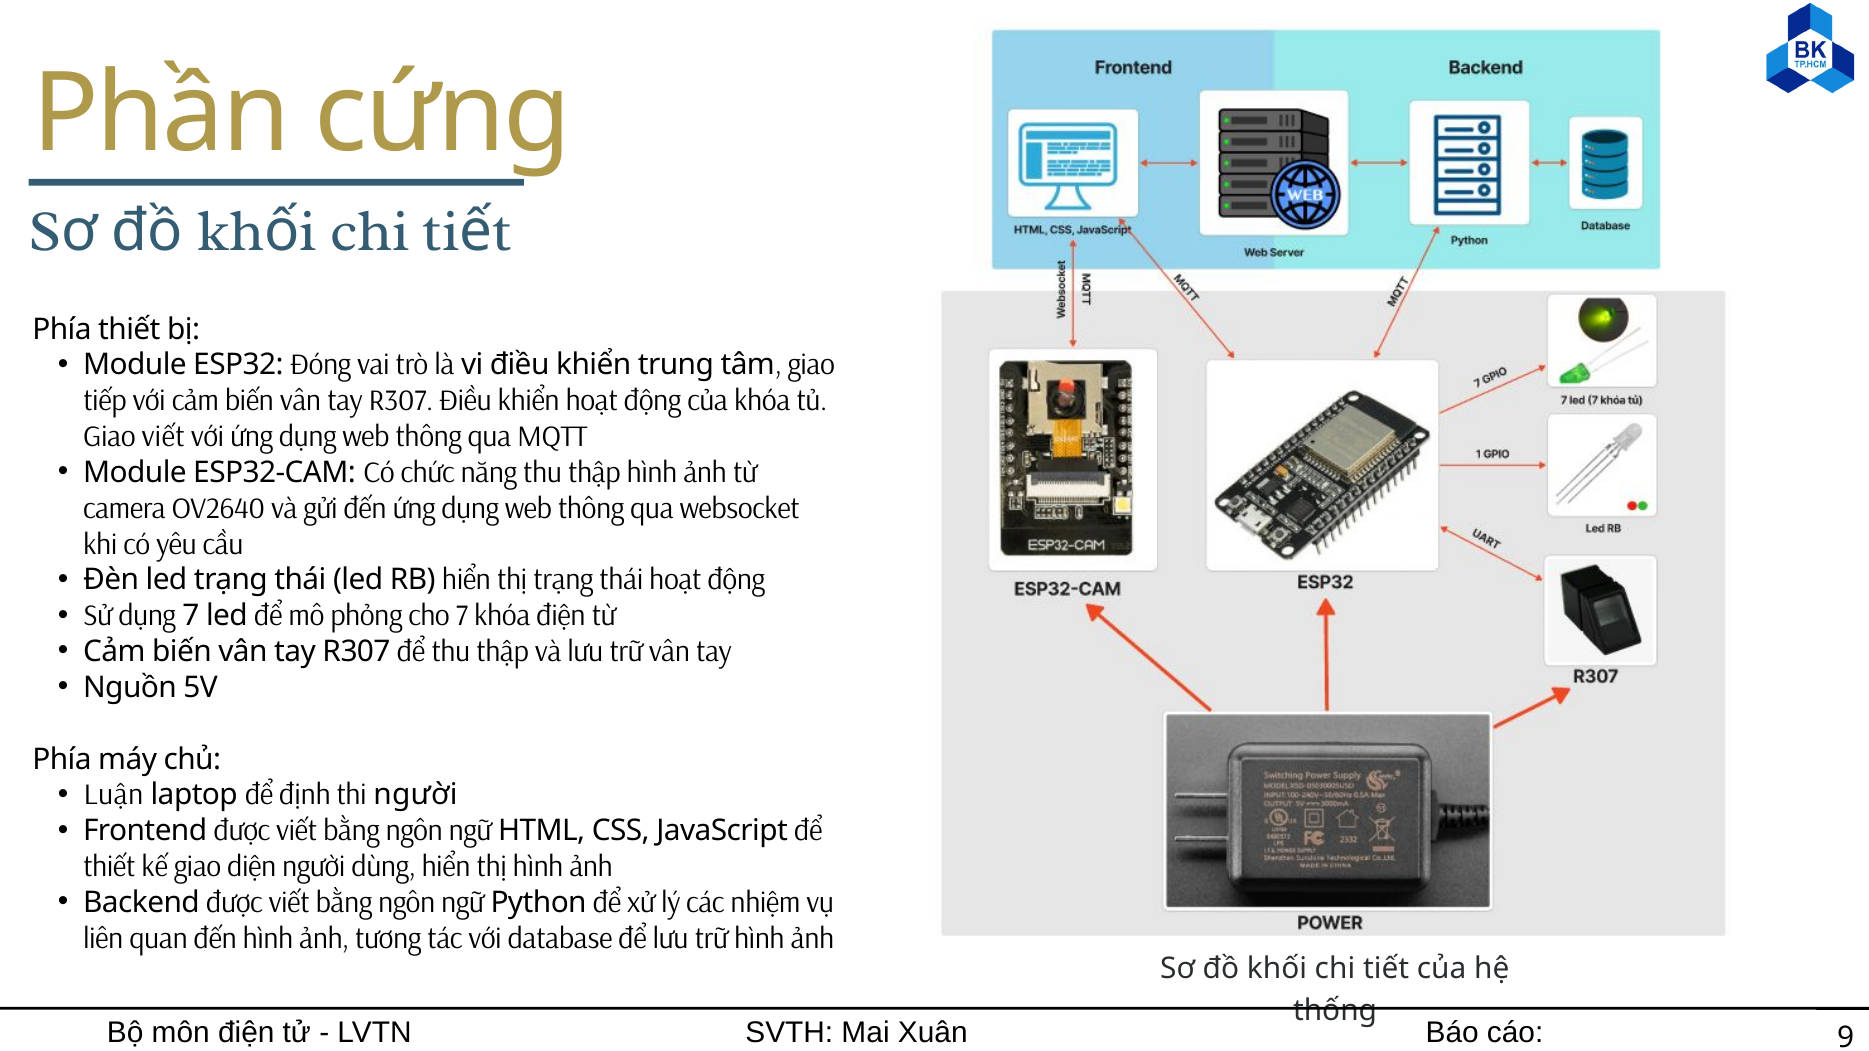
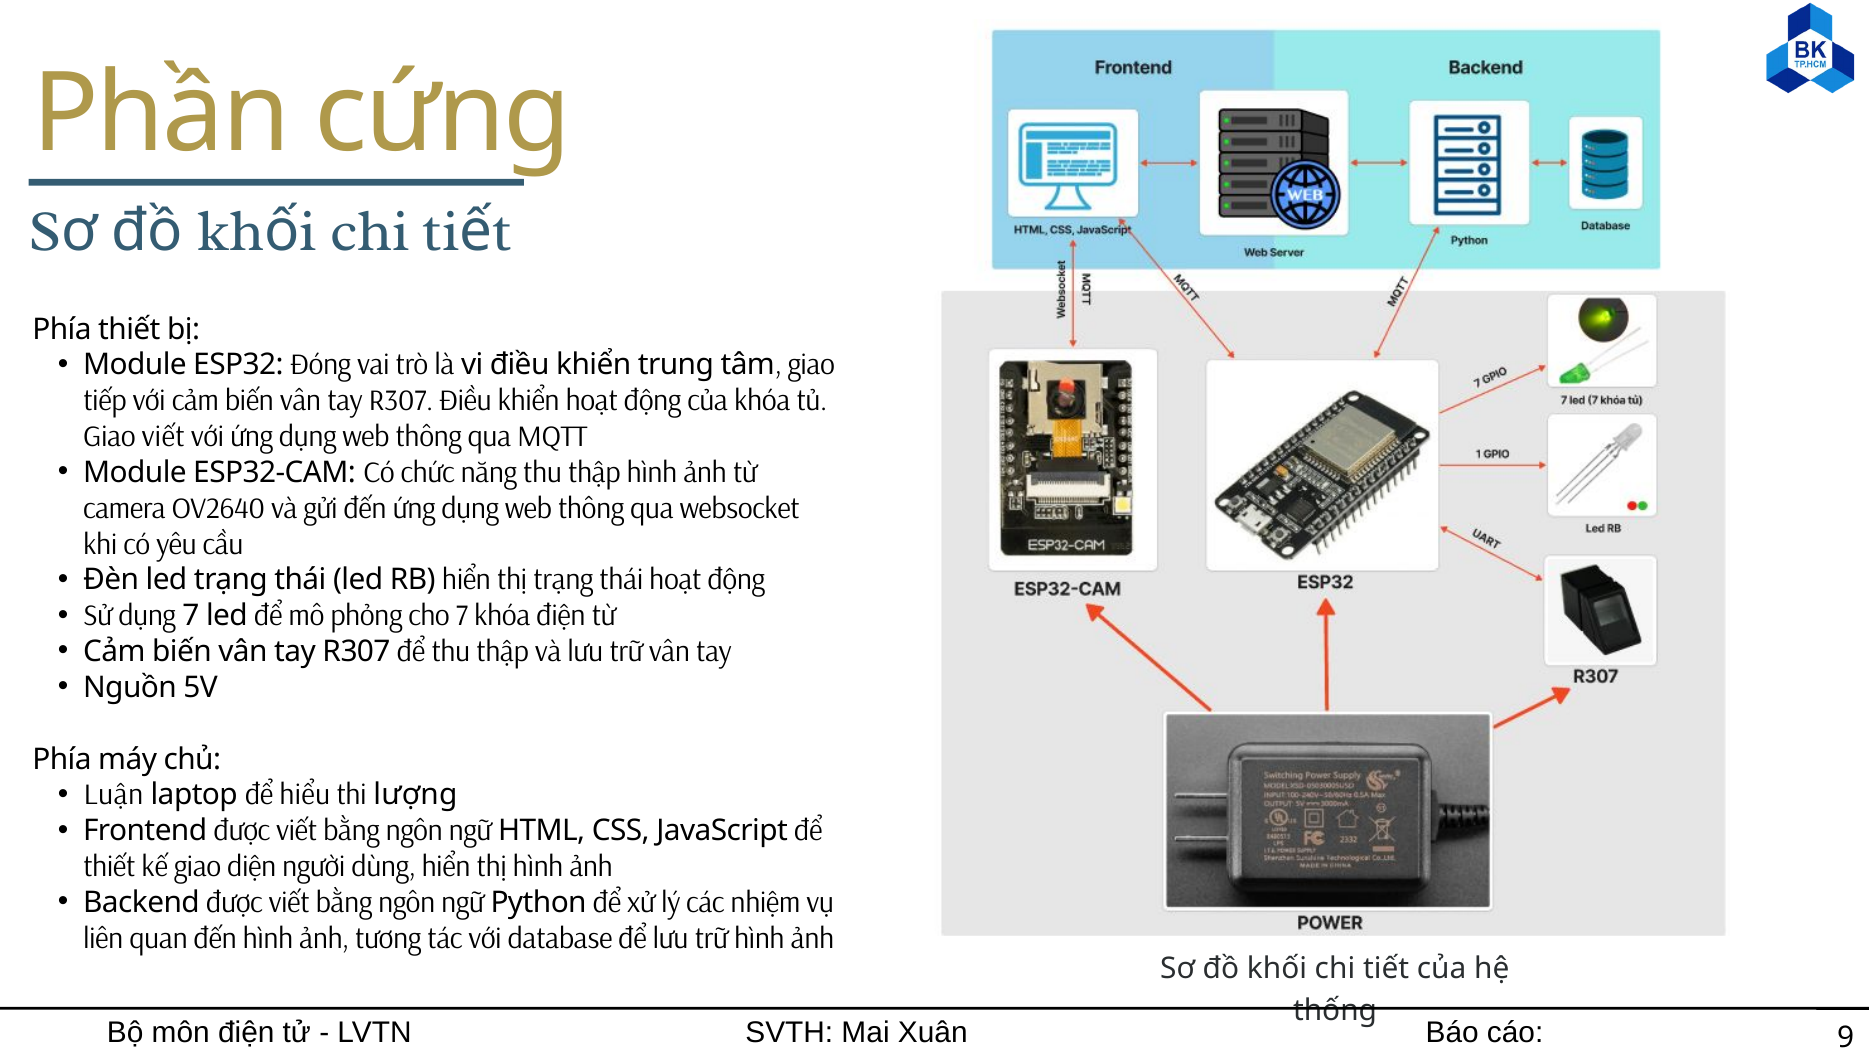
định: định -> hiểu (305, 795)
thi người: người -> lượng (415, 795)
